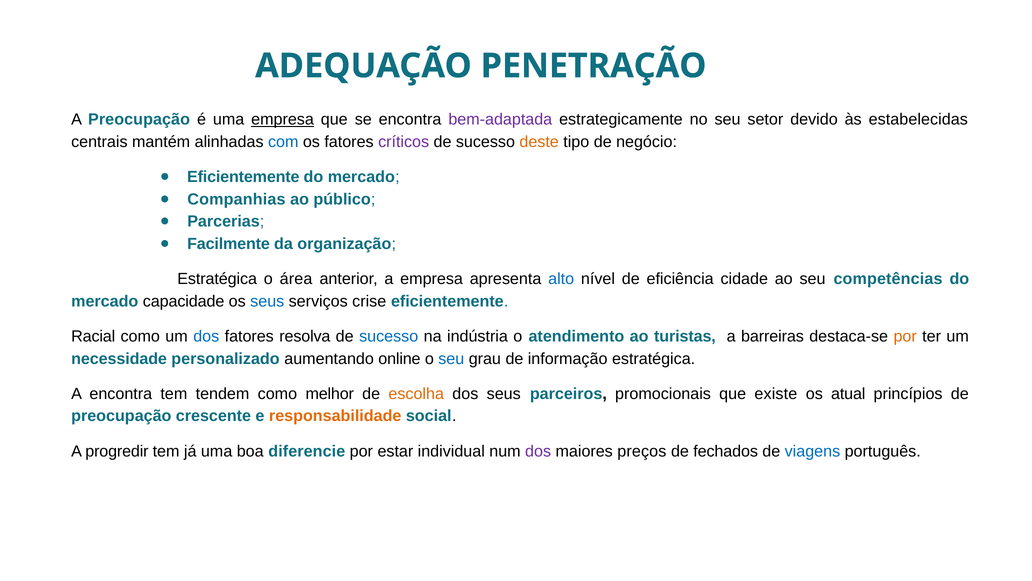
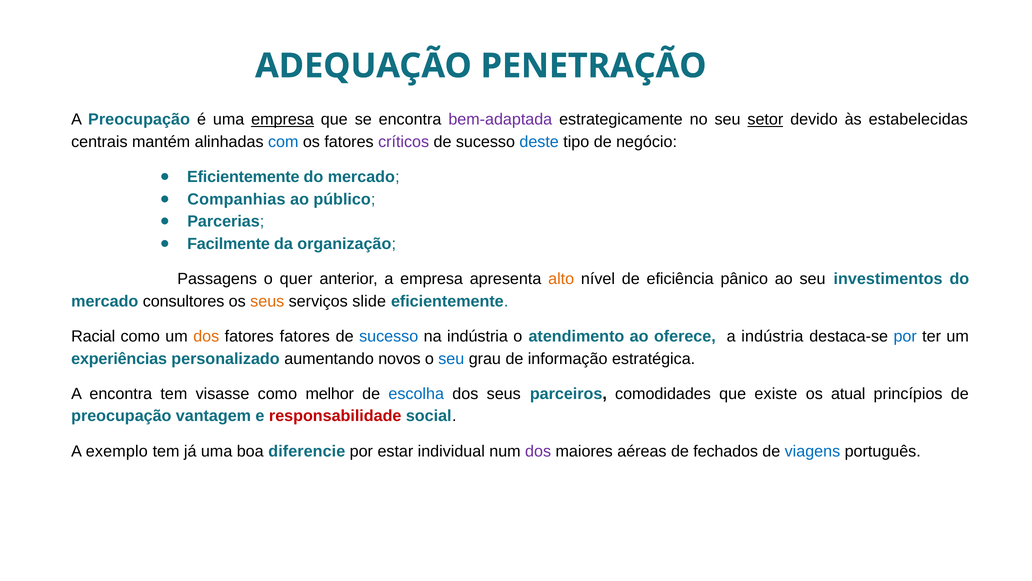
setor underline: none -> present (765, 119)
deste colour: orange -> blue (539, 142)
Estratégica: Estratégica -> Passagens (217, 279)
área: área -> quer (296, 279)
alto colour: blue -> orange (561, 279)
cidade: cidade -> pânico (744, 279)
competências: competências -> investimentos (888, 279)
capacidade: capacidade -> consultores (184, 301)
seus colour: blue -> orange (267, 301)
crise: crise -> slide (369, 301)
dos colour: blue -> orange (206, 336)
fatores resolva: resolva -> fatores (305, 336)
turistas: turistas -> oferece (685, 336)
a barreiras: barreiras -> indústria (772, 336)
por colour: orange -> blue (905, 336)
necessidade: necessidade -> experiências (119, 358)
online: online -> novos (399, 358)
tendem: tendem -> visasse (223, 393)
escolha colour: orange -> blue (416, 393)
promocionais: promocionais -> comodidades (663, 393)
crescente: crescente -> vantagem (213, 416)
responsabilidade colour: orange -> red (335, 416)
progredir: progredir -> exemplo (117, 451)
preços: preços -> aéreas (642, 451)
